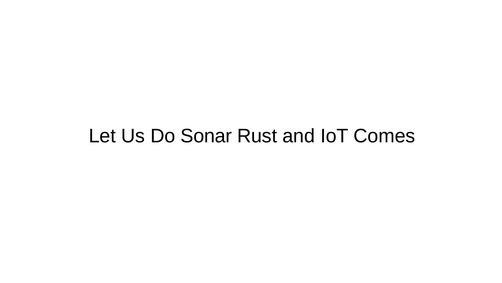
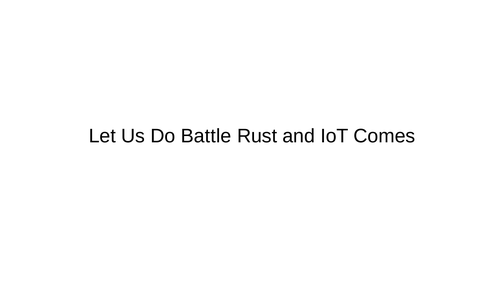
Sonar: Sonar -> Battle (206, 136)
